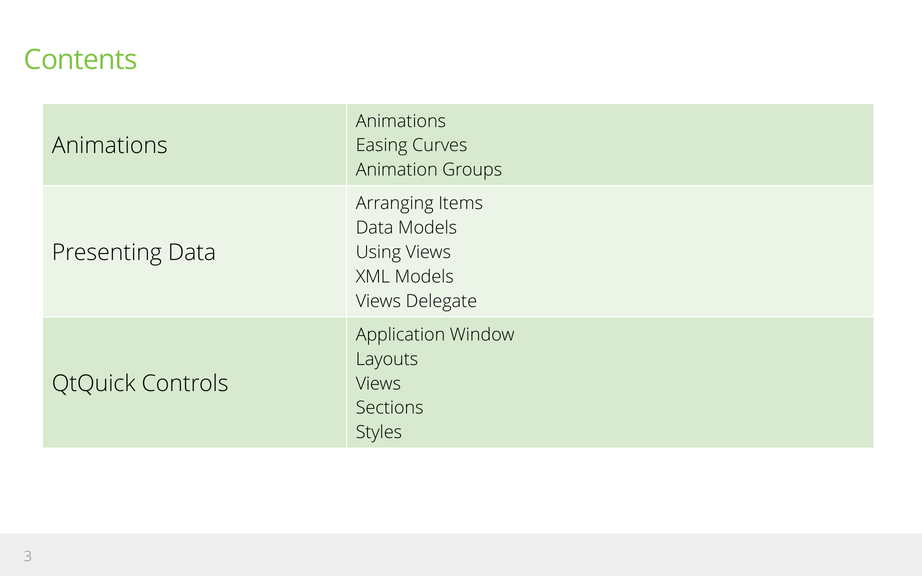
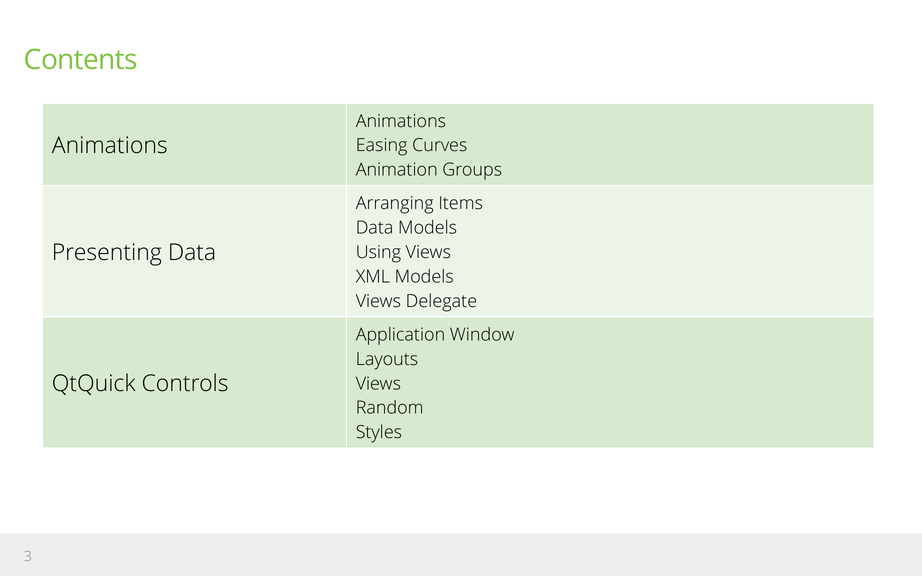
Sections: Sections -> Random (390, 408)
